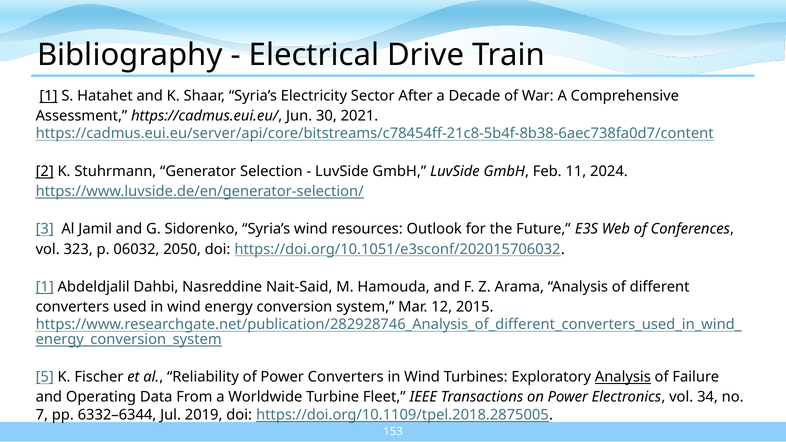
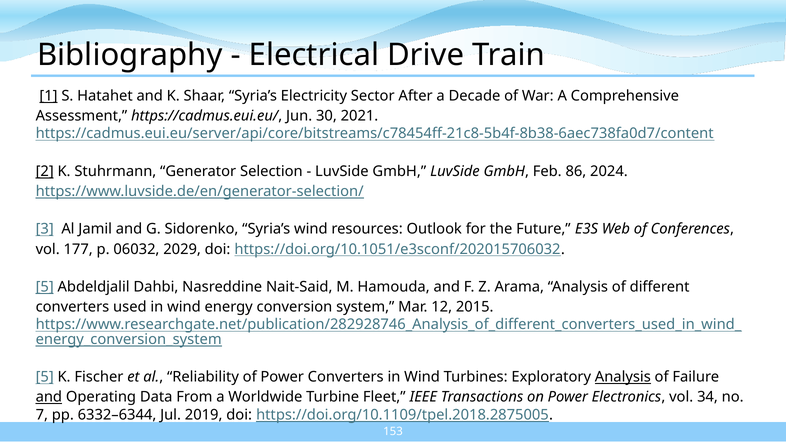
11: 11 -> 86 (576, 171)
323: 323 -> 177 (78, 249)
2050: 2050 -> 2029 (182, 249)
1: 1 -> 5 (45, 287)
and underline: none -> present (49, 397)
